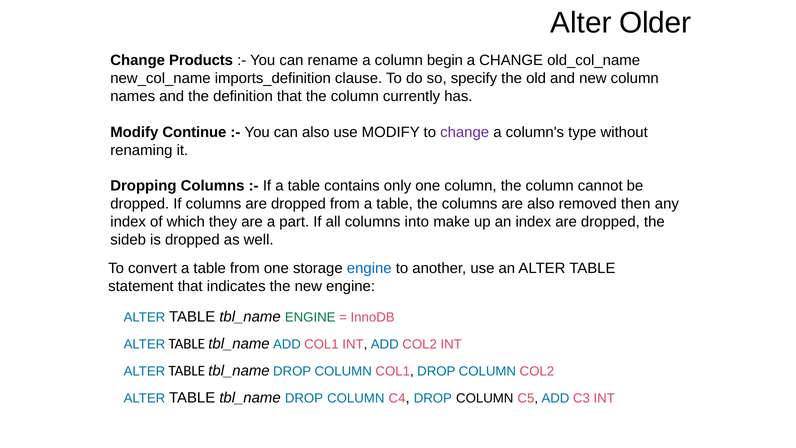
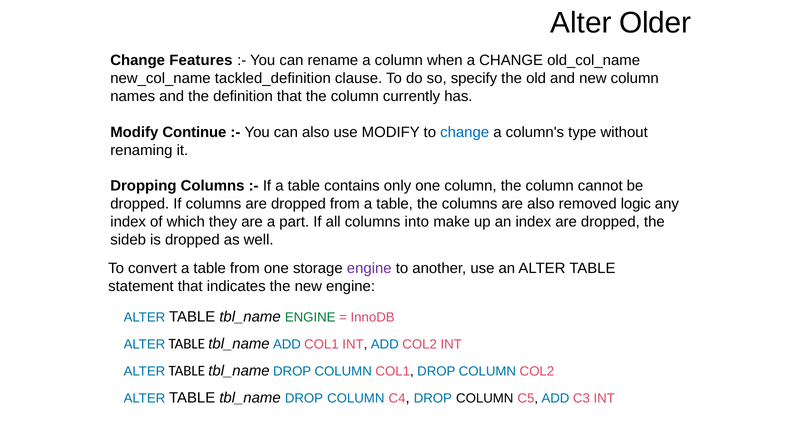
Products: Products -> Features (201, 61)
begin: begin -> when (445, 61)
imports_definition: imports_definition -> tackled_definition (273, 78)
change colour: purple -> blue (465, 132)
then: then -> logic (636, 204)
engine colour: blue -> purple (369, 268)
